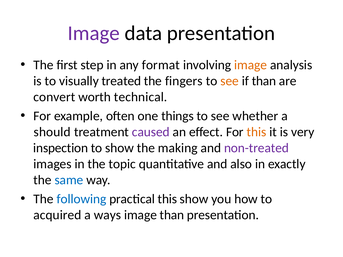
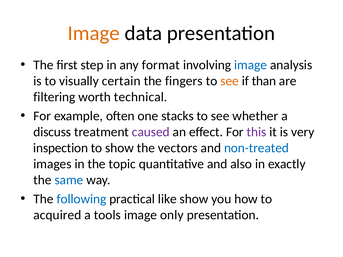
Image colour: purple -> orange (94, 33)
image colour: orange -> blue (251, 65)
treated: treated -> certain (121, 81)
convert: convert -> filtering (54, 97)
things: things -> stacks (178, 116)
should: should -> discuss (52, 132)
this colour: orange -> purple (256, 132)
making: making -> vectors (178, 148)
non-treated colour: purple -> blue (256, 148)
practical this: this -> like (167, 199)
ways: ways -> tools (107, 215)
image than: than -> only (172, 215)
